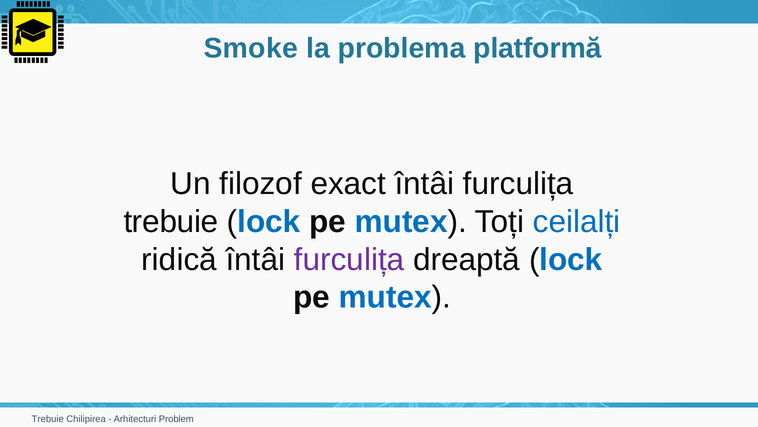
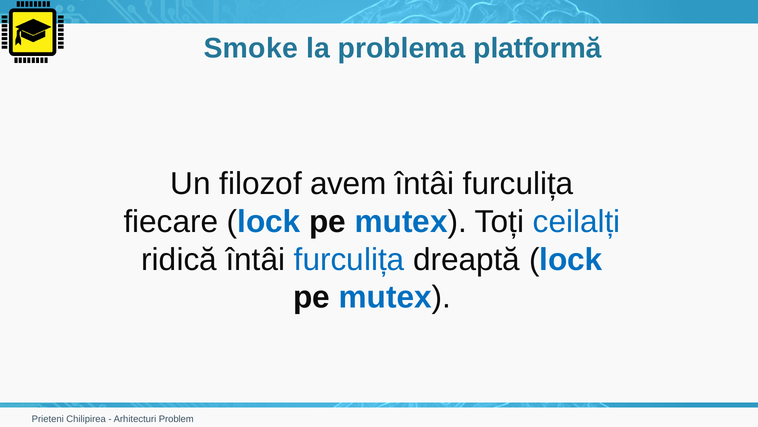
exact: exact -> avem (348, 183)
trebuie: trebuie -> fiecare (171, 221)
furculița colour: purple -> blue (349, 259)
Trebuie: Trebuie -> Prieteni (48, 418)
